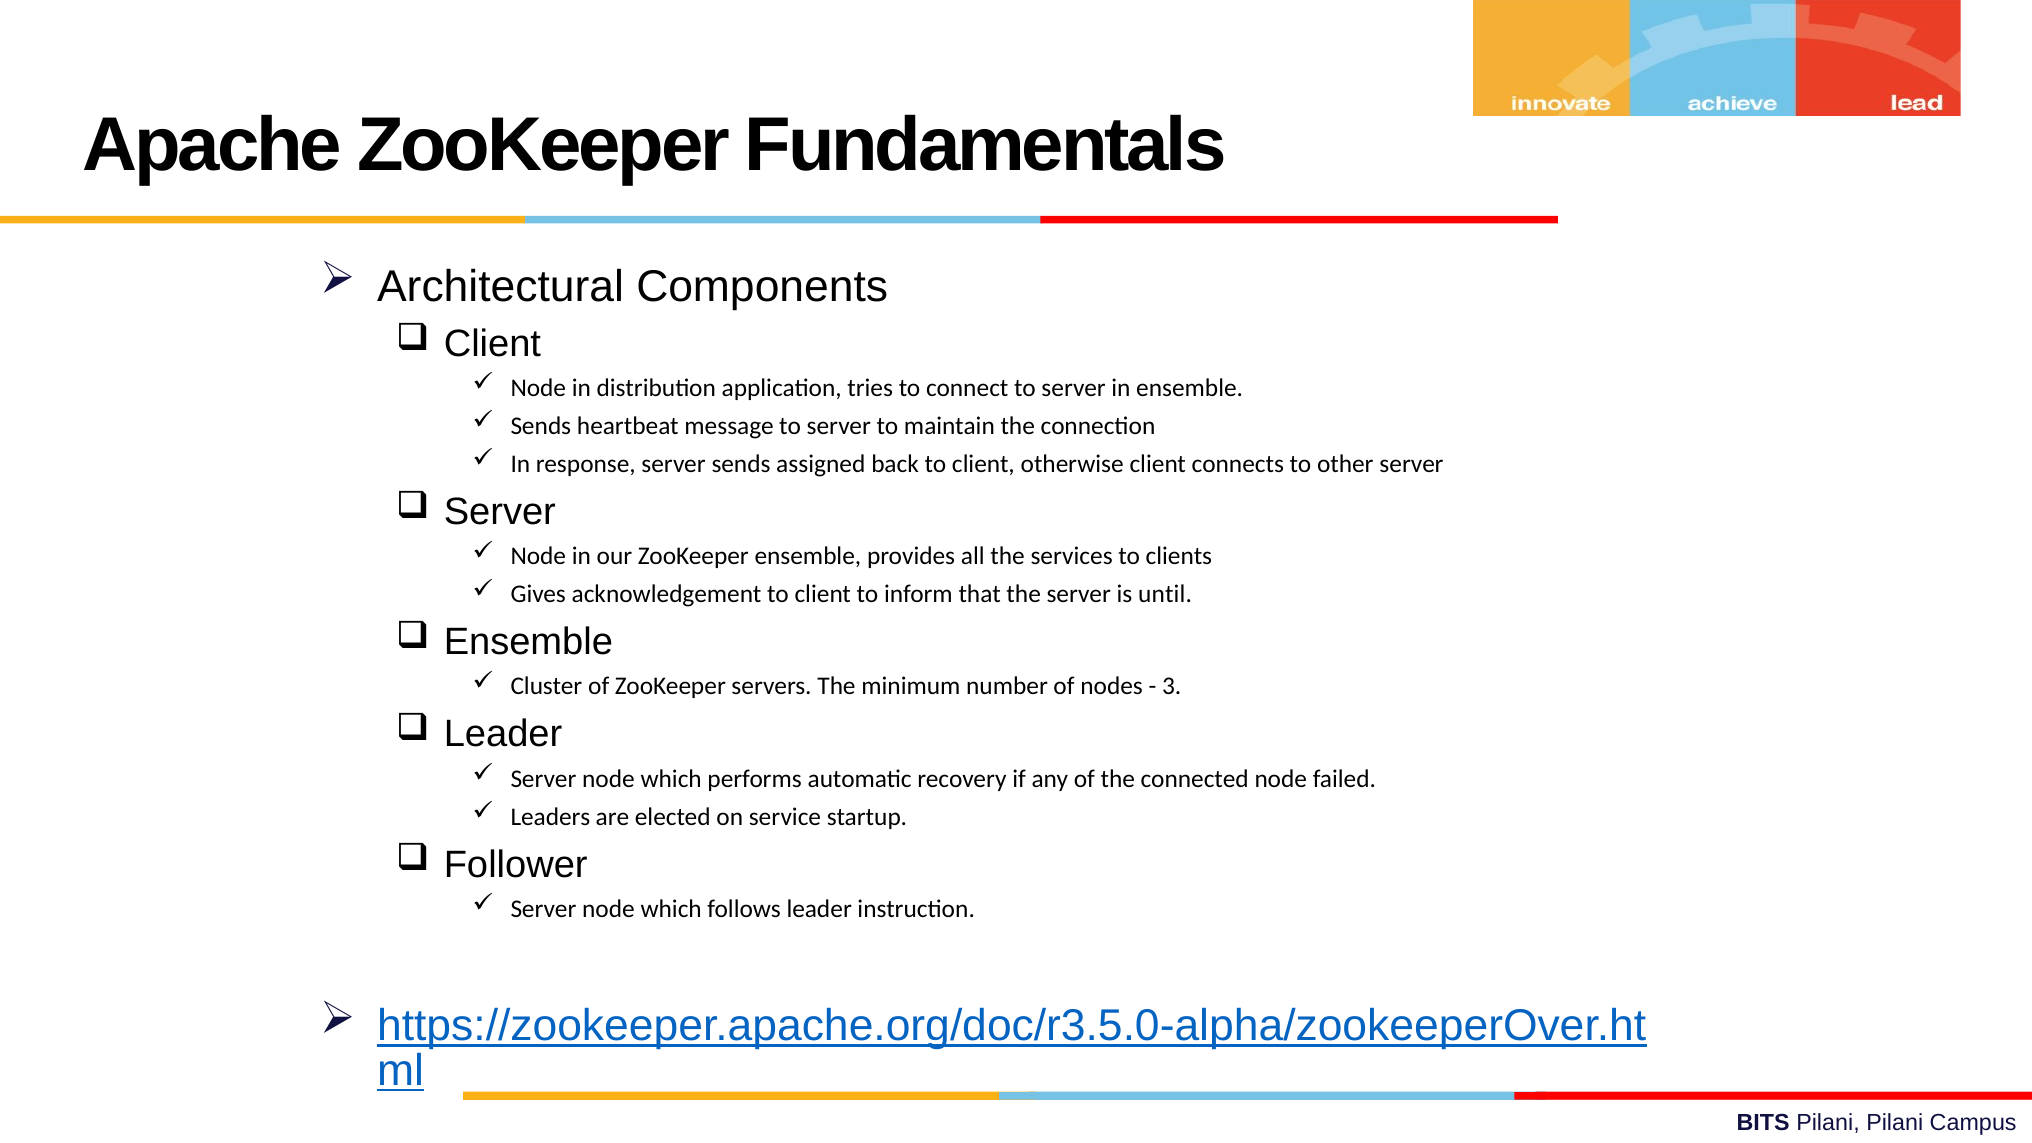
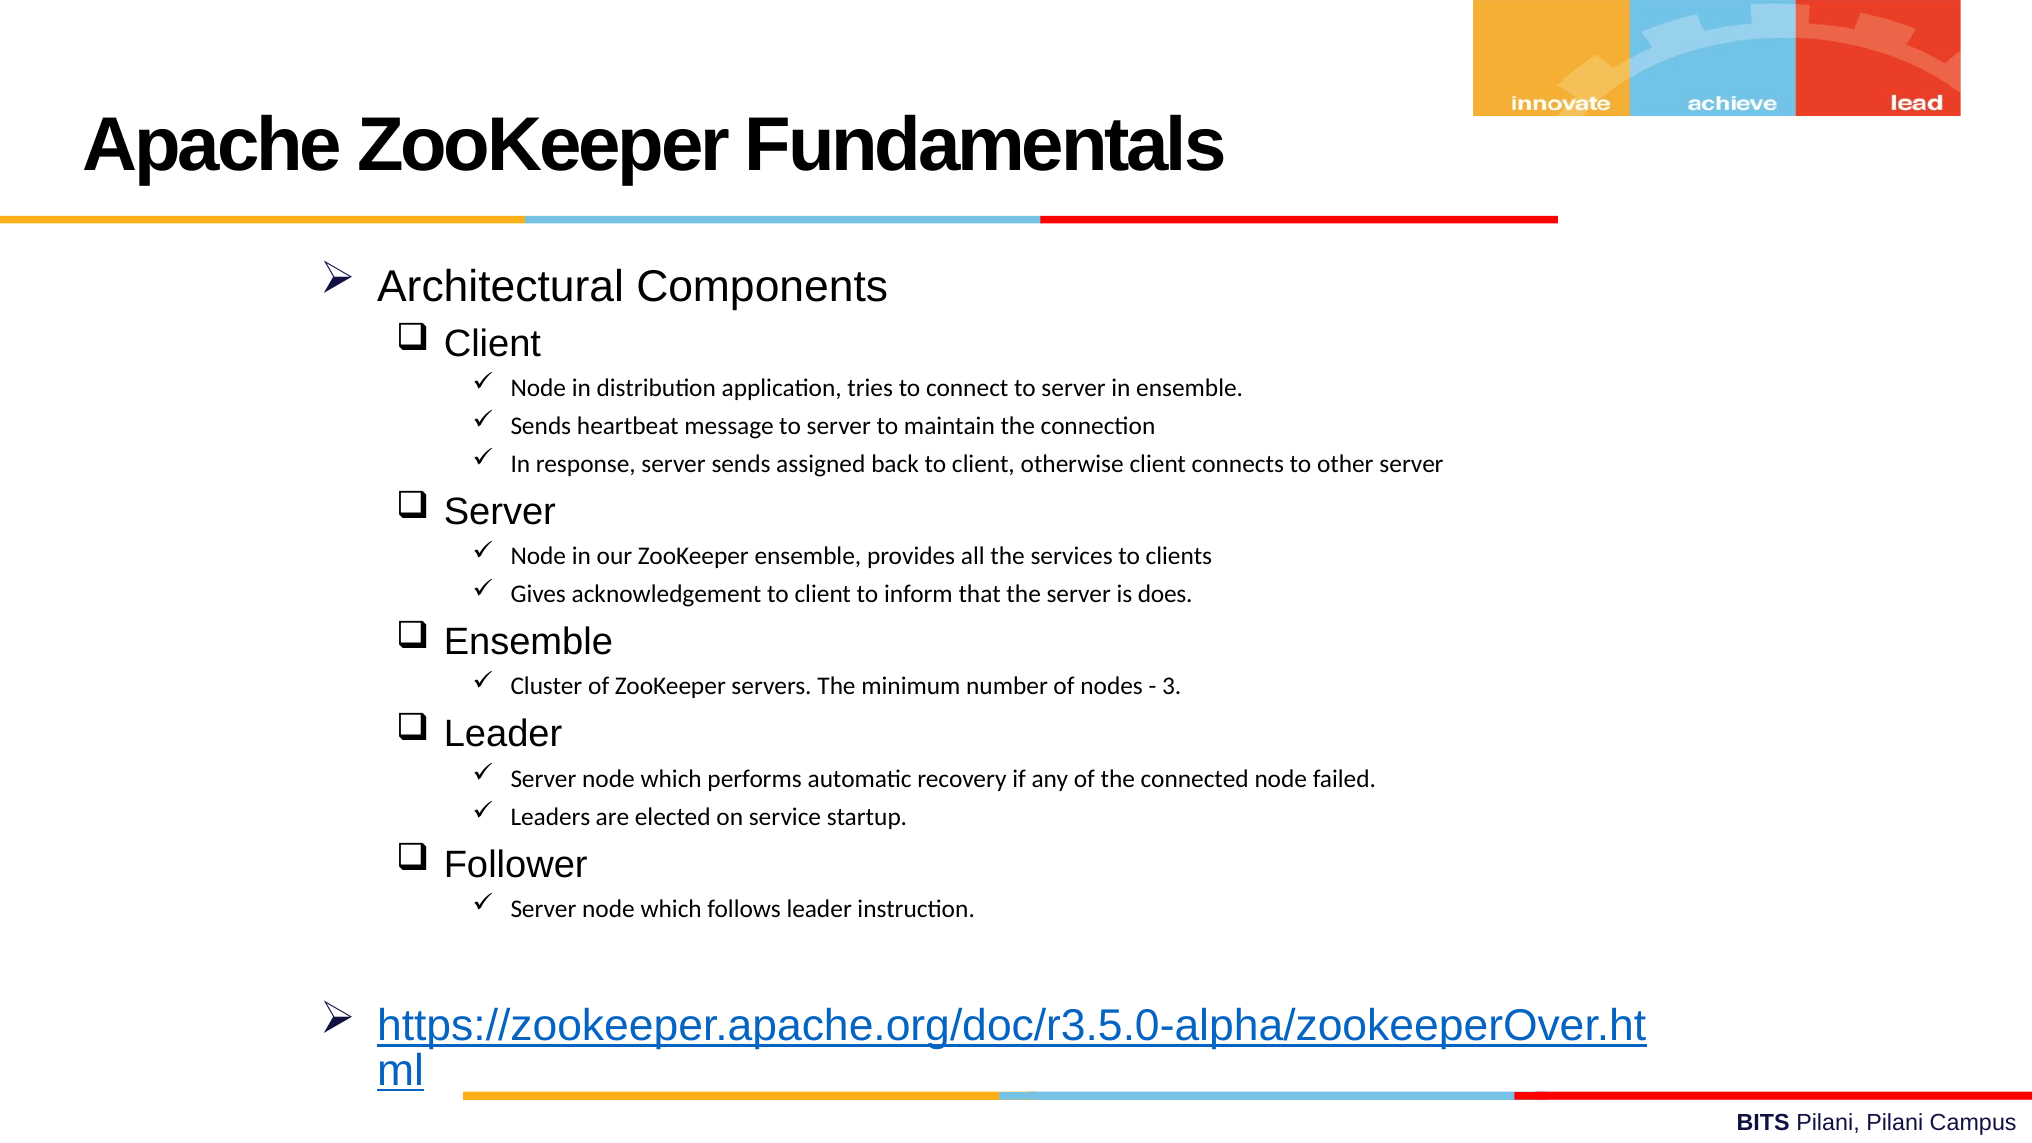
until: until -> does (1165, 594)
